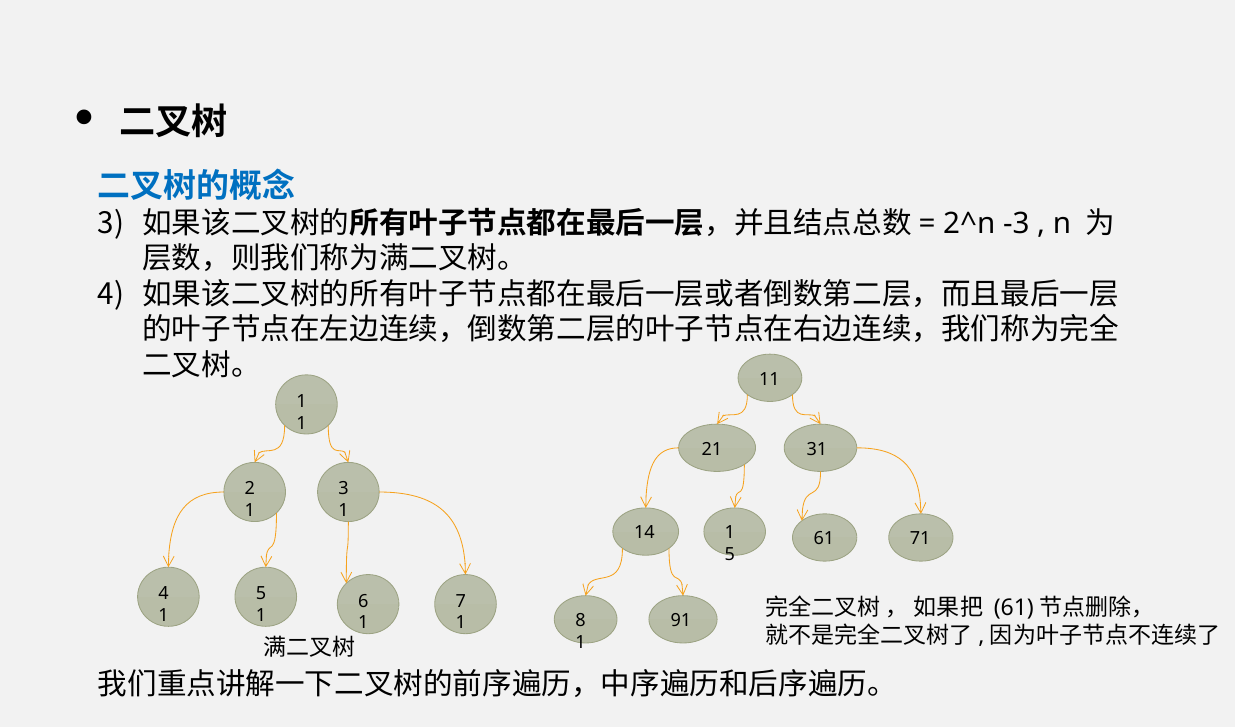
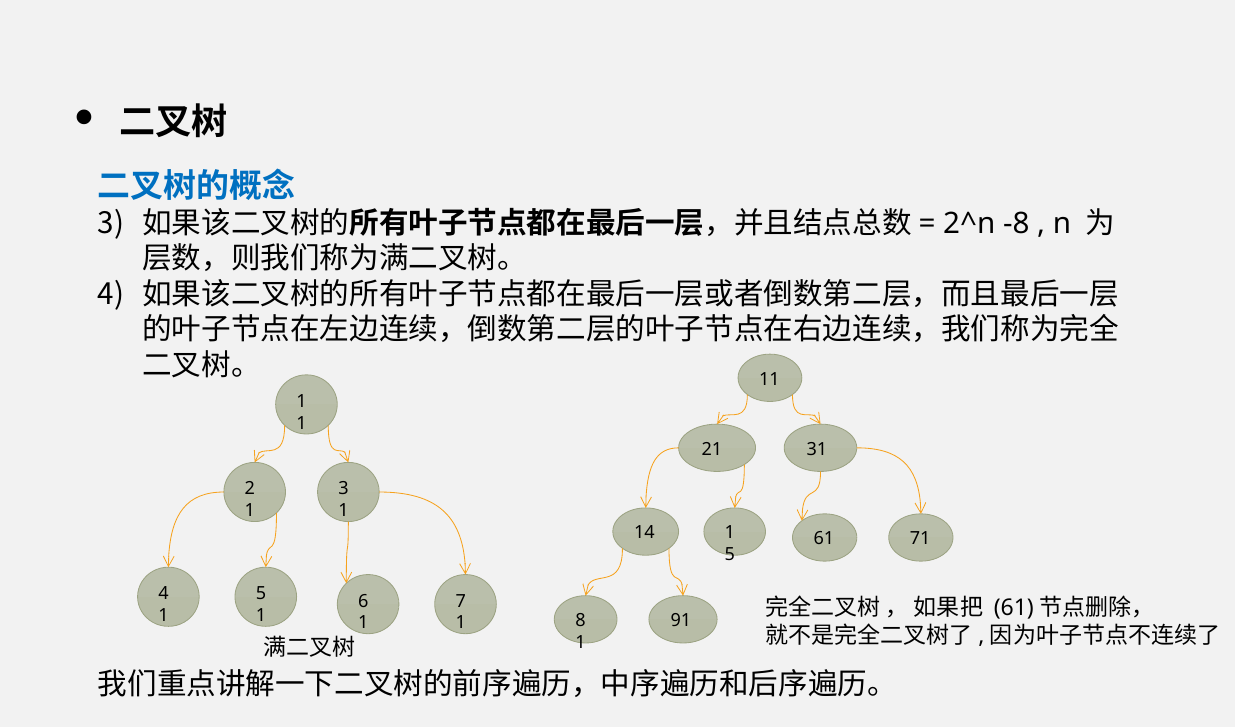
-3: -3 -> -8 (1016, 224)
